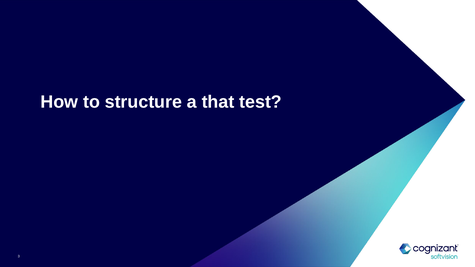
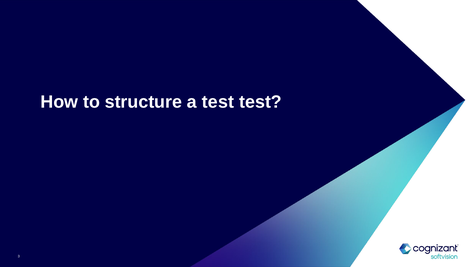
a that: that -> test (218, 102)
